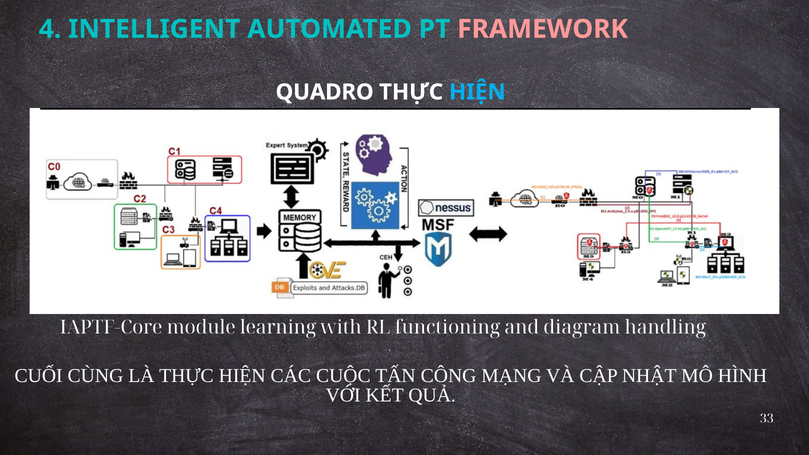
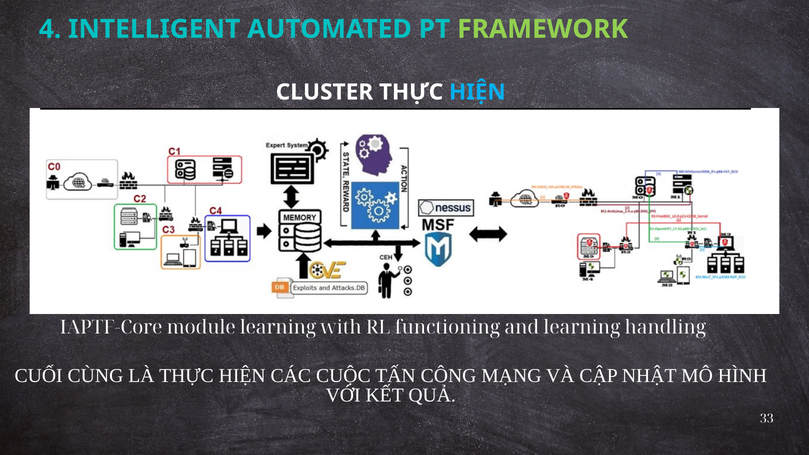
FRAMEWORK colour: pink -> light green (543, 29)
QUADRO: QUADRO -> CLUSTER (324, 92)
and diagram: diagram -> learning (582, 327)
